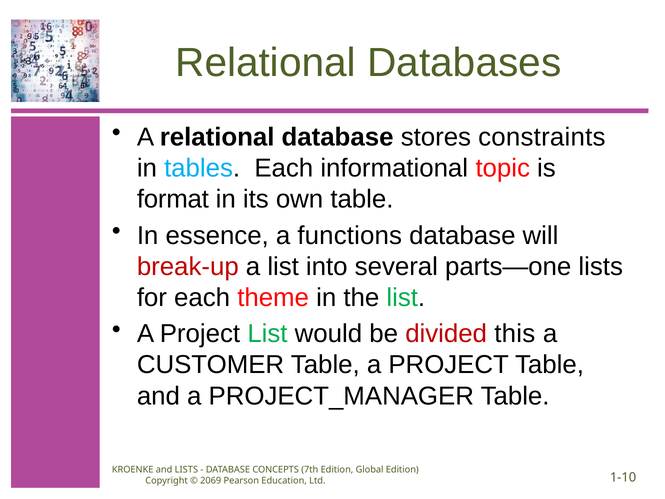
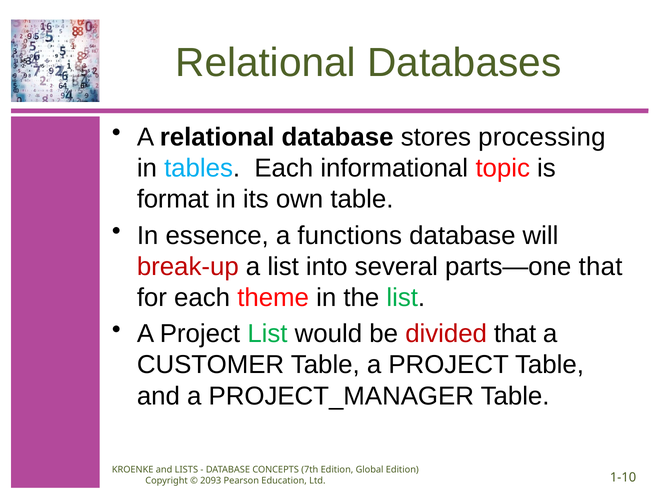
constraints: constraints -> processing (542, 137)
parts—one lists: lists -> that (601, 266)
divided this: this -> that (515, 334)
2069: 2069 -> 2093 (211, 481)
